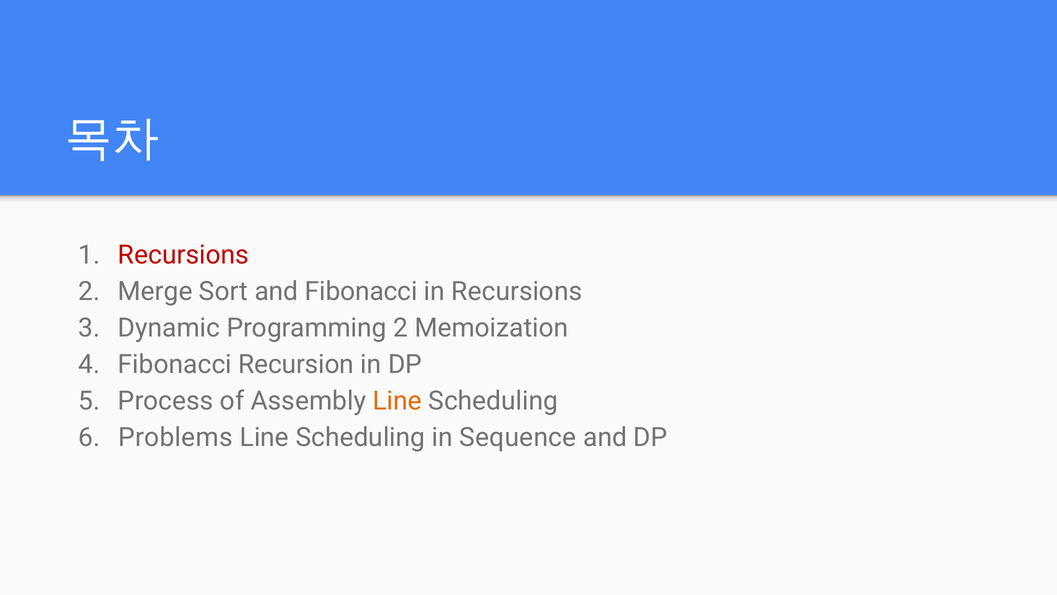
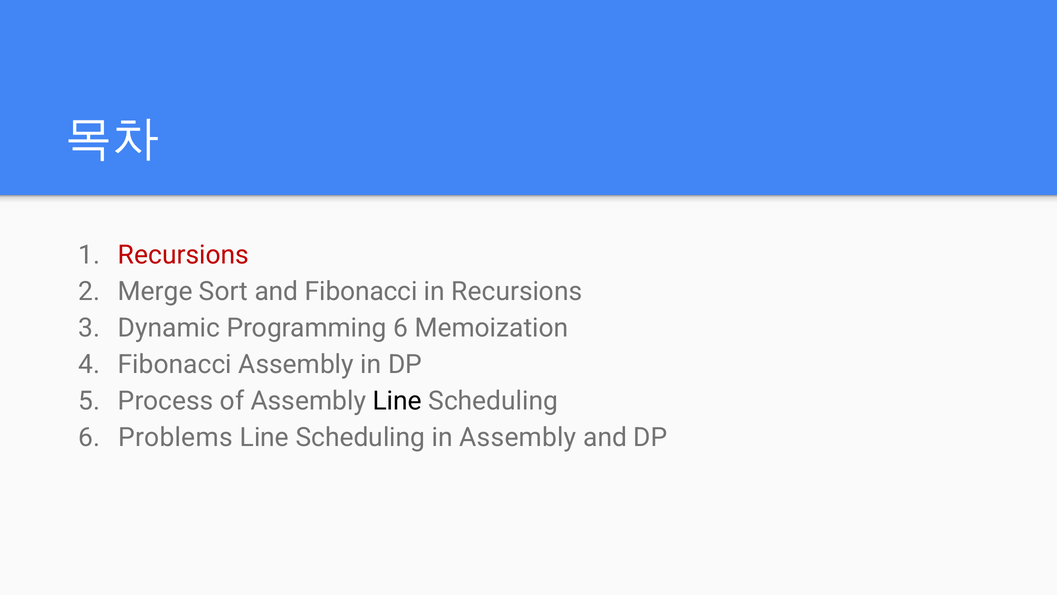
Programming 2: 2 -> 6 (401, 328)
Fibonacci Recursion: Recursion -> Assembly (296, 364)
Line colour: orange -> black (397, 401)
in Sequence: Sequence -> Assembly (518, 437)
